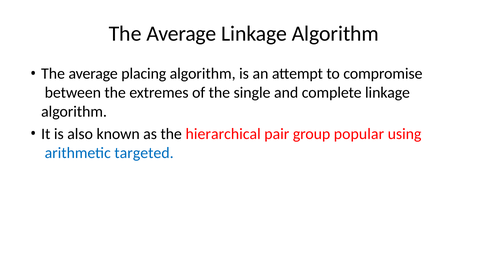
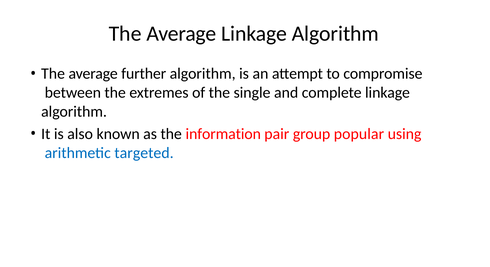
placing: placing -> further (144, 74)
hierarchical: hierarchical -> information (223, 134)
